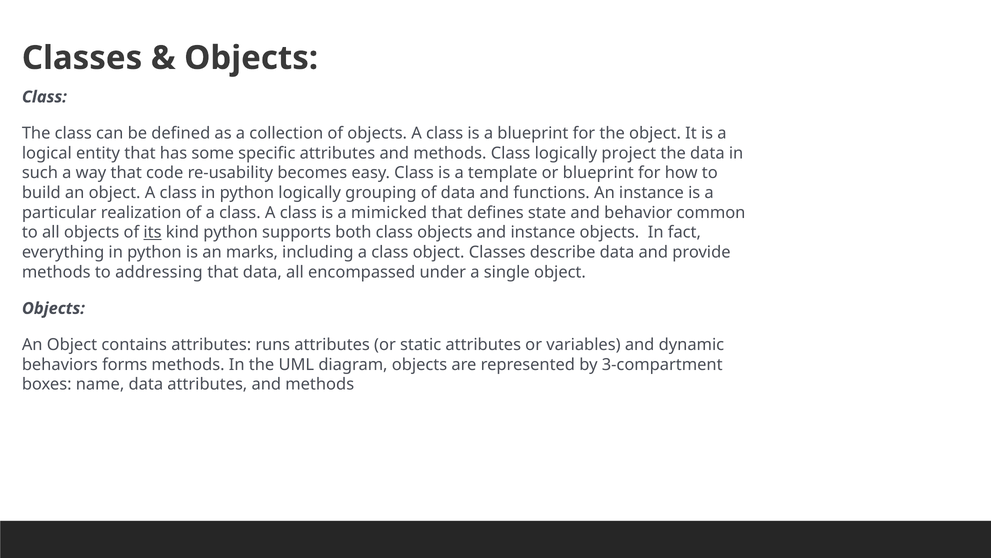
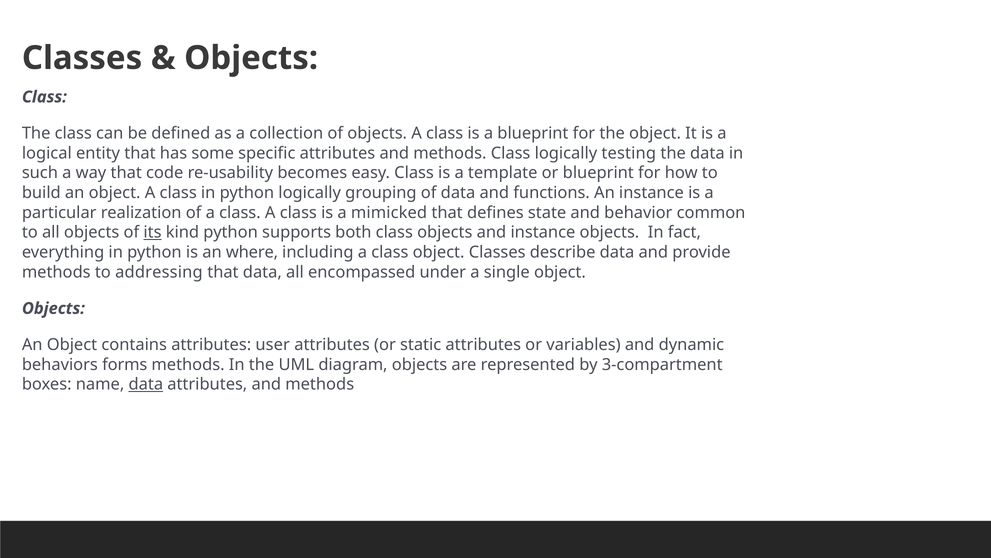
project: project -> testing (629, 153)
marks: marks -> where (252, 252)
runs: runs -> user (273, 344)
data underline: none -> present (146, 384)
